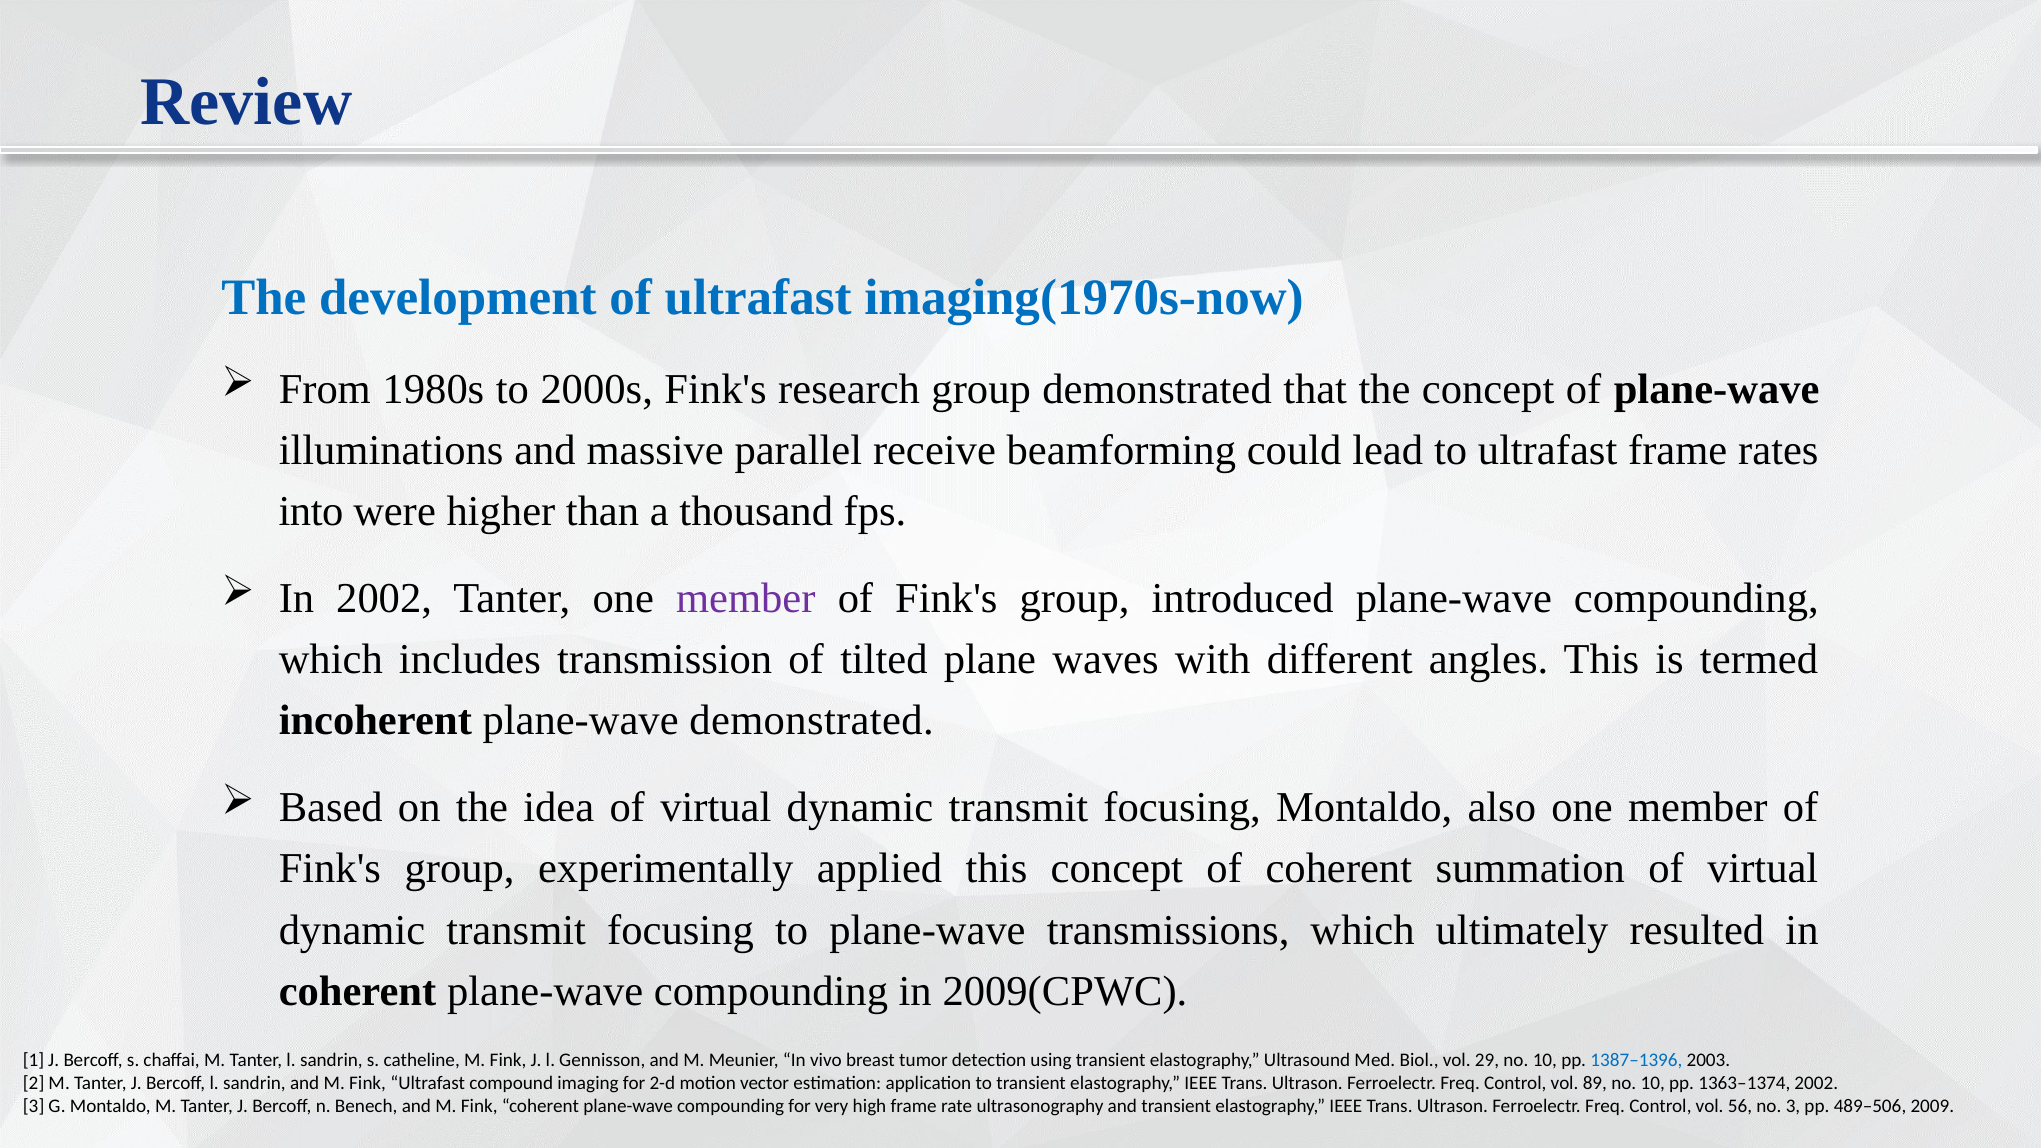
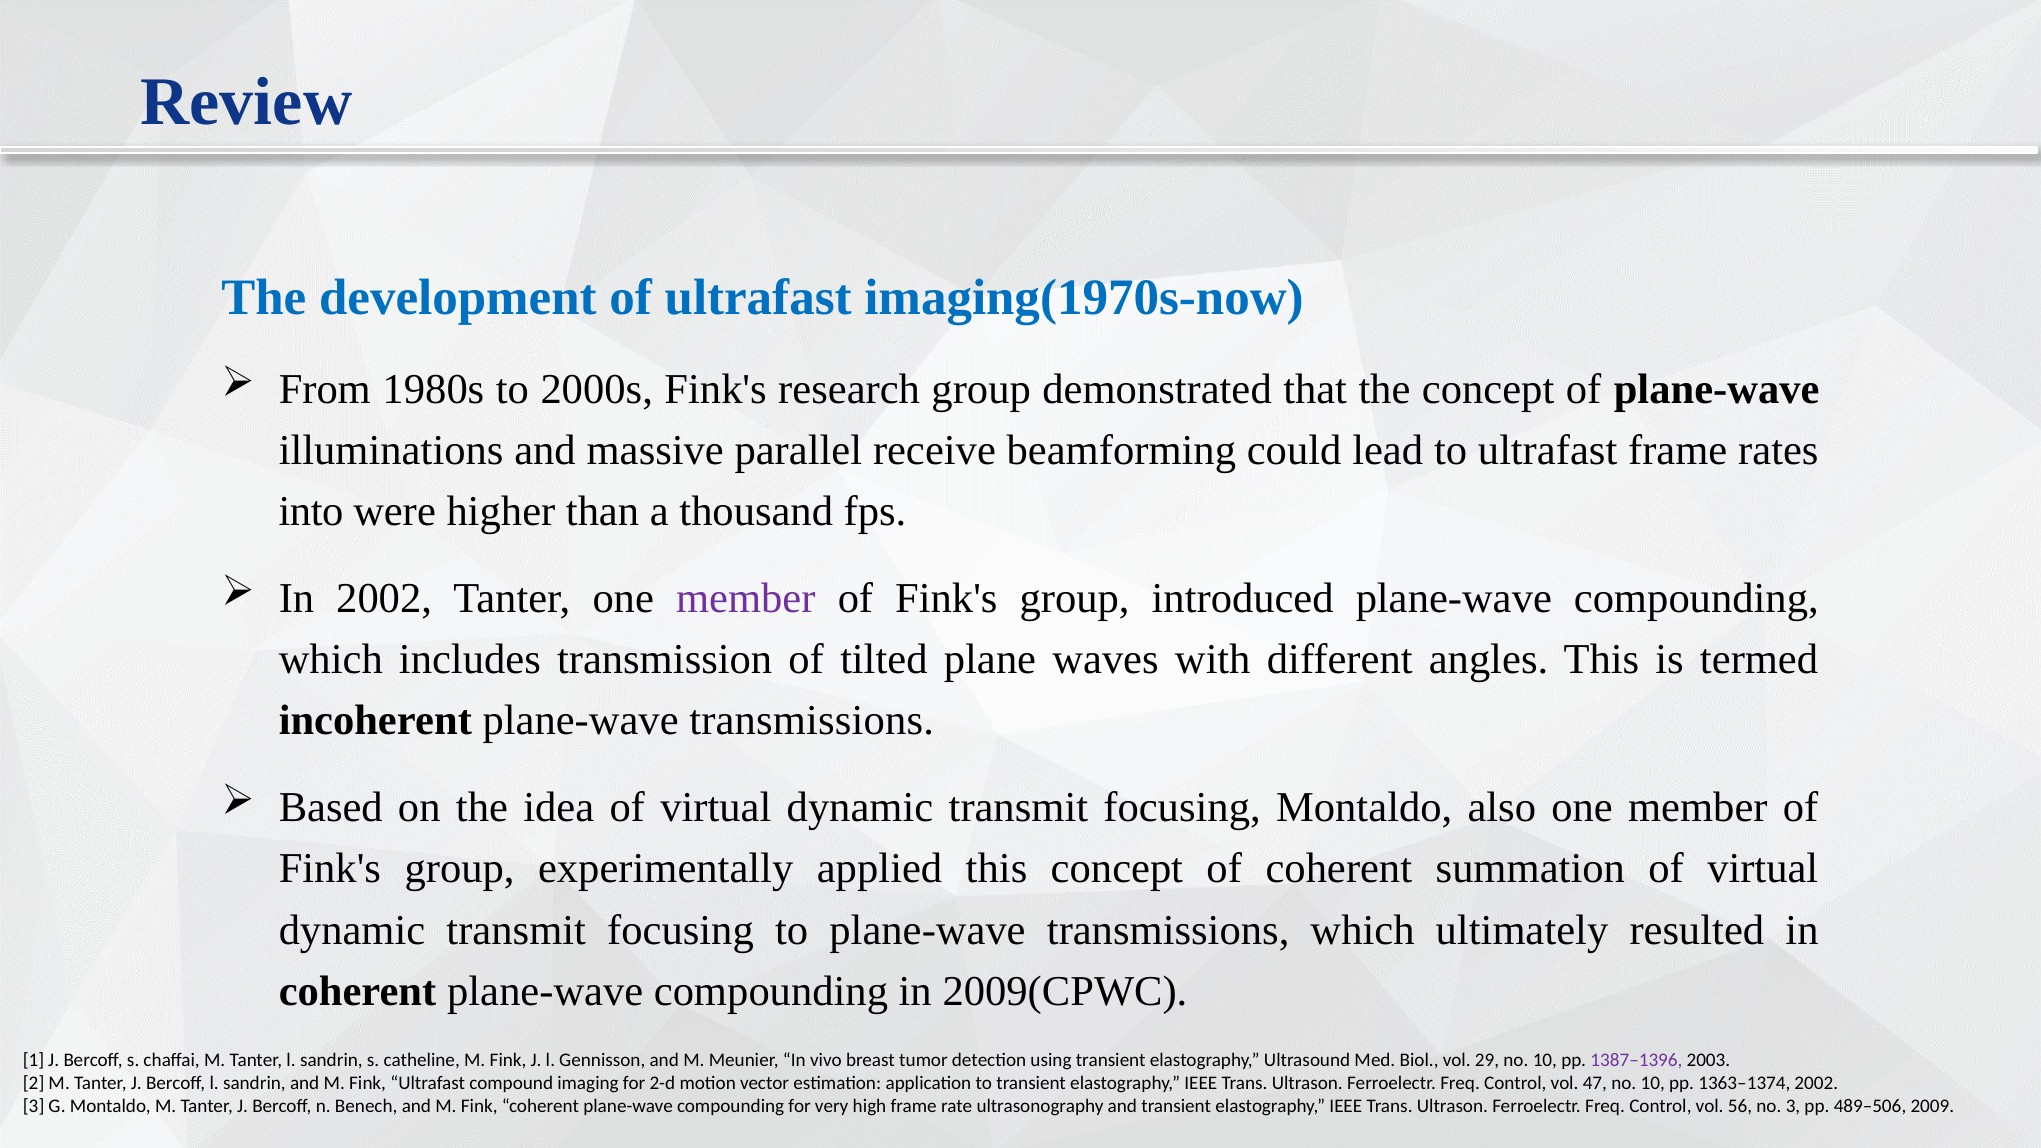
incoherent plane-wave demonstrated: demonstrated -> transmissions (812, 721)
1387–1396 colour: blue -> purple (1636, 1061)
89: 89 -> 47 (1595, 1084)
